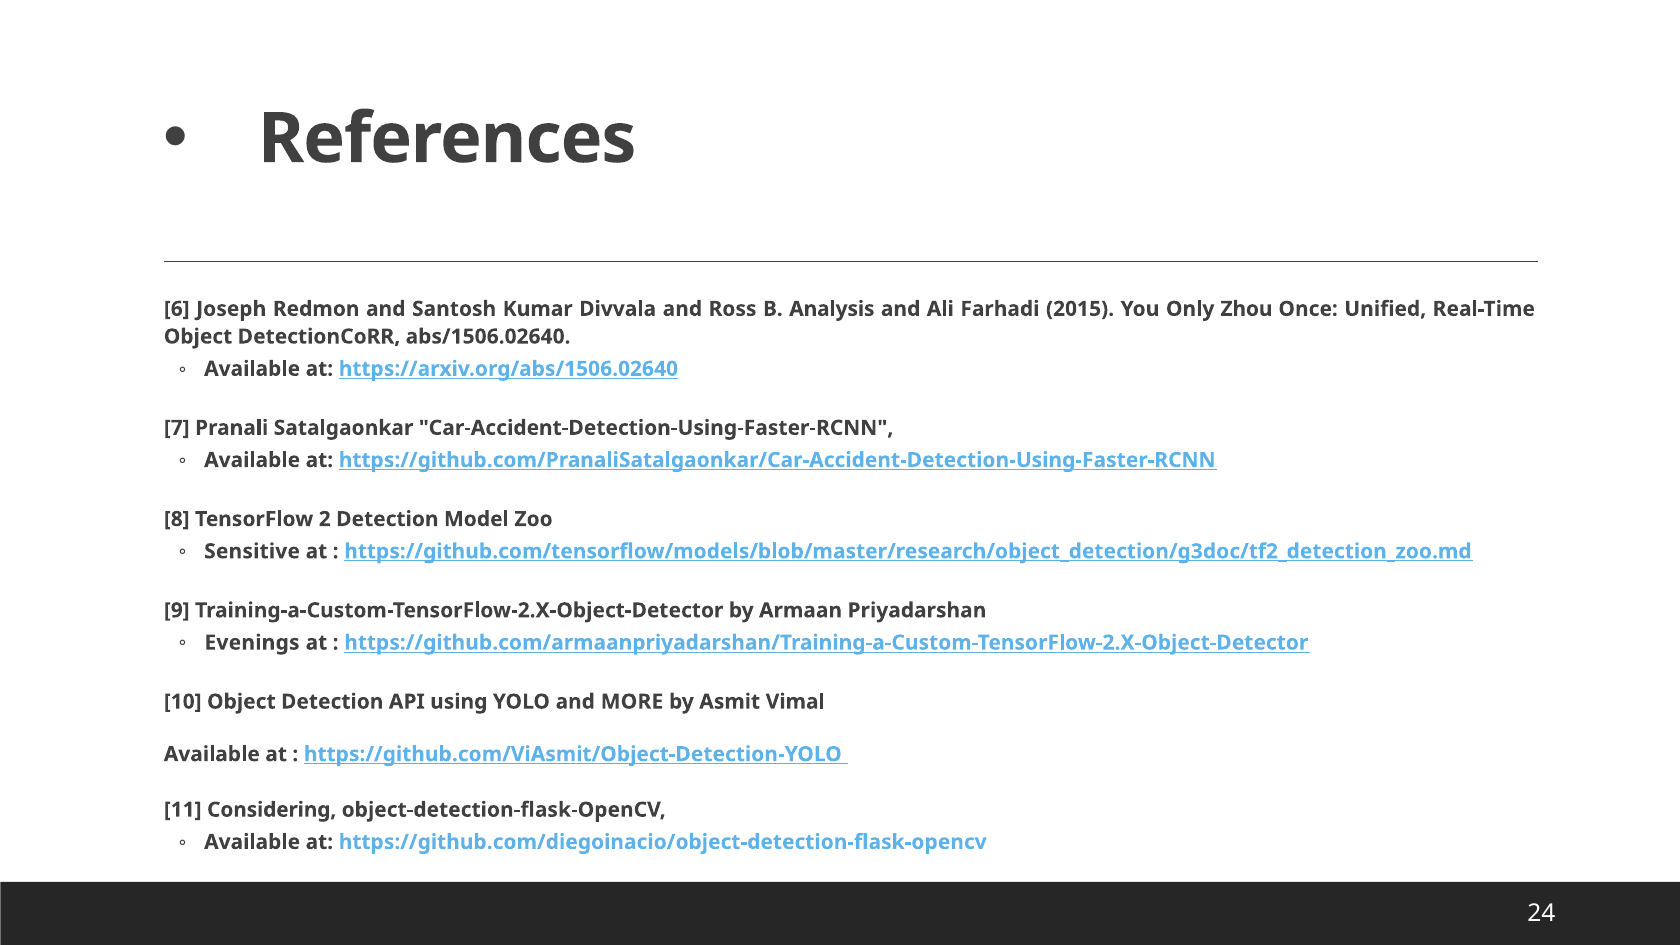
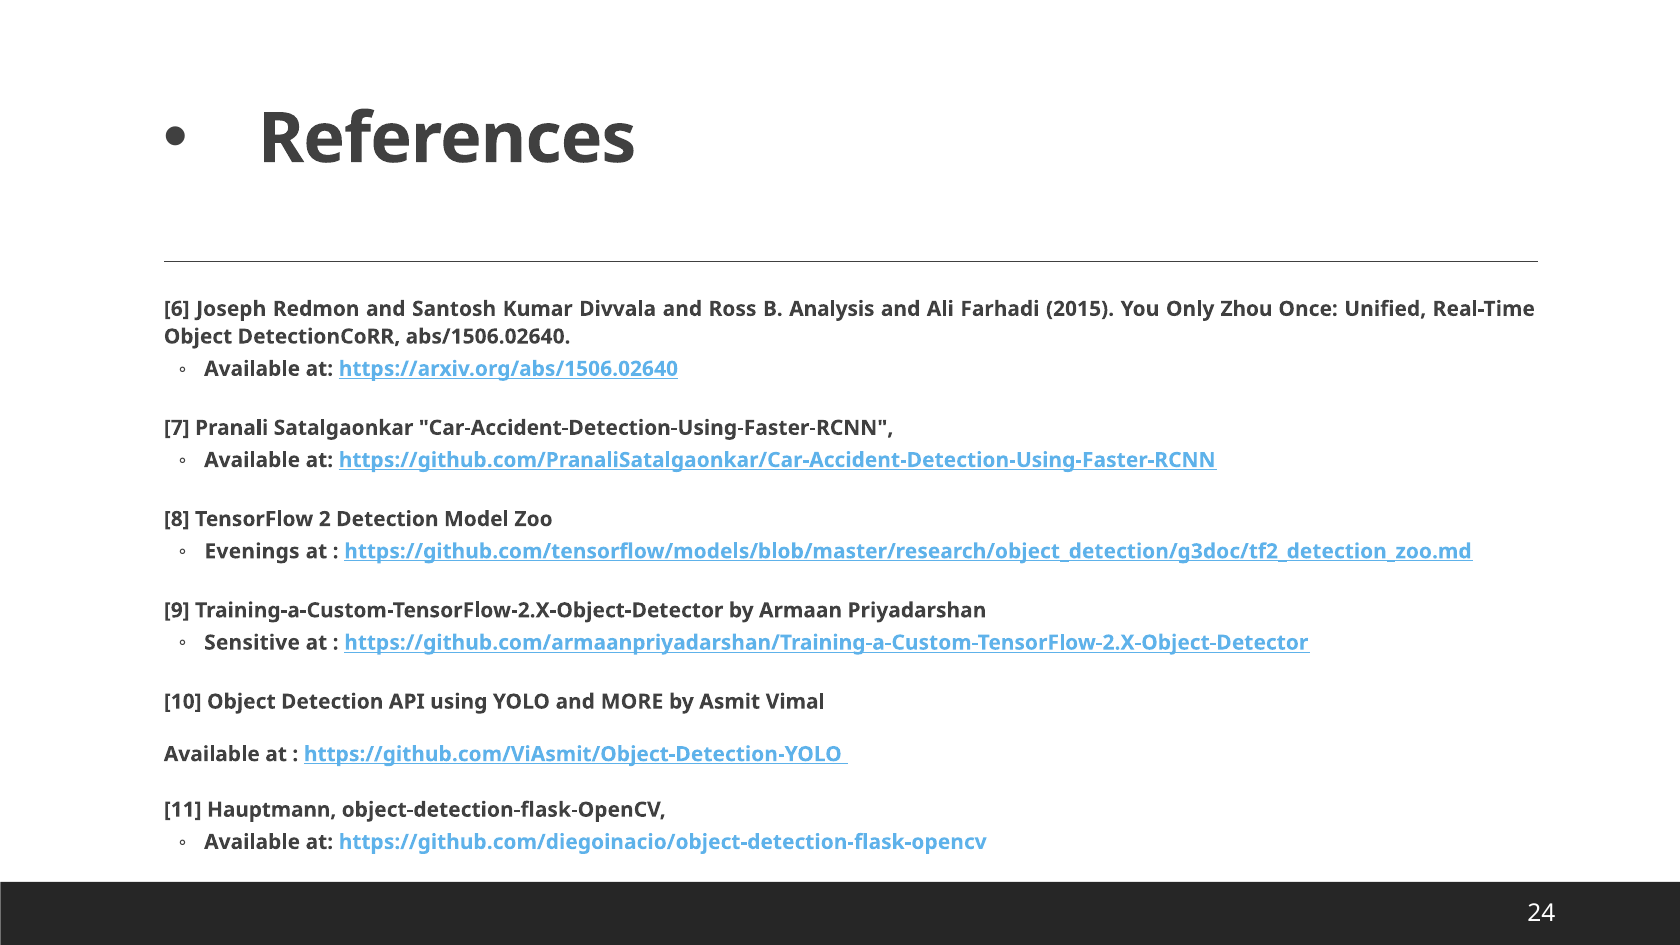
Sensitive: Sensitive -> Evenings (252, 551)
Evenings: Evenings -> Sensitive (252, 643)
Considering: Considering -> Hauptmann (272, 810)
